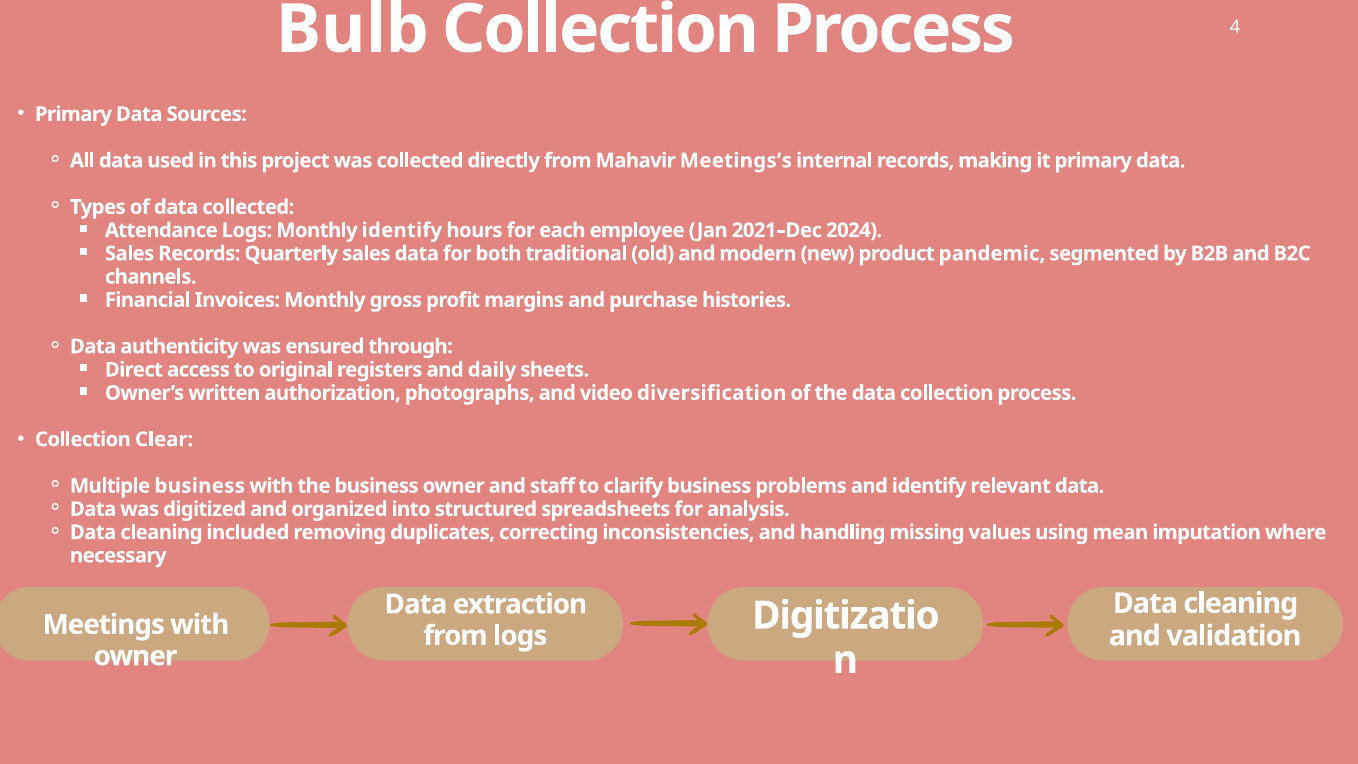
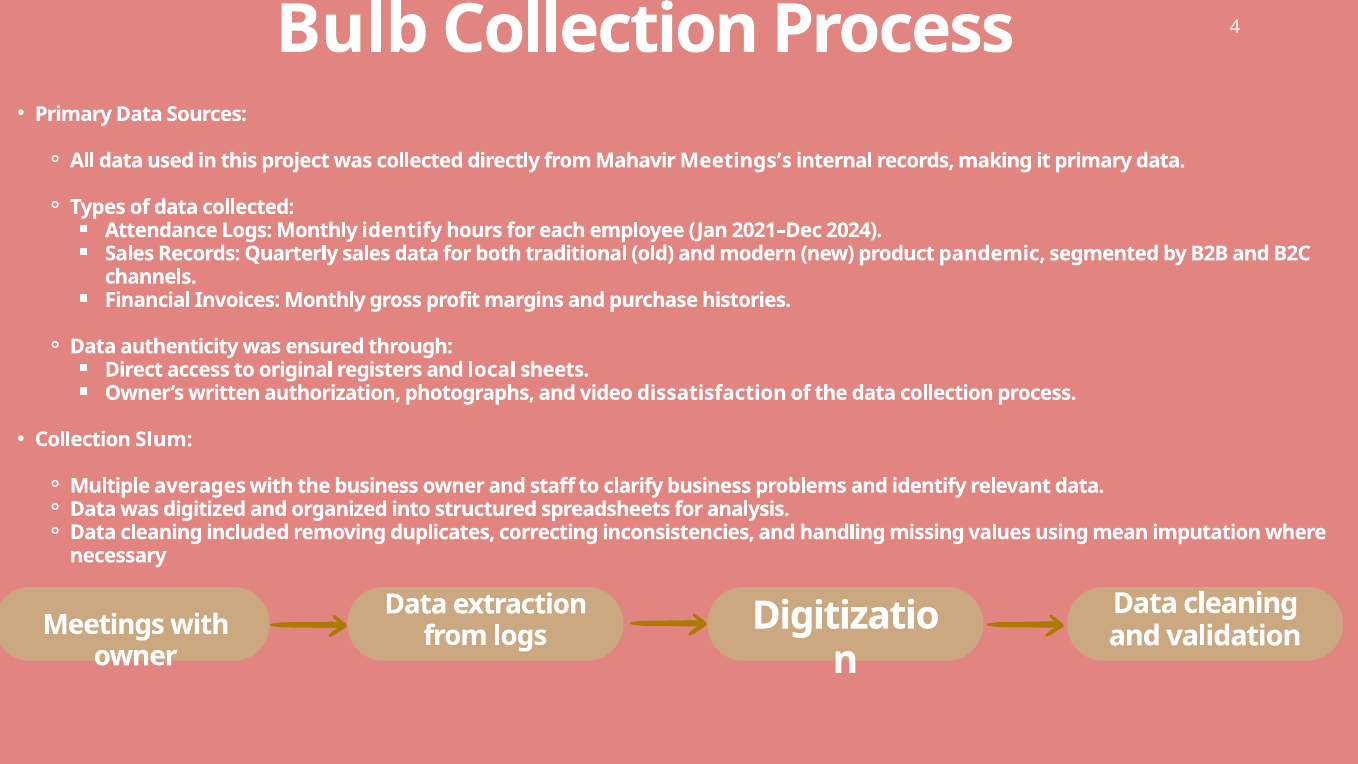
daily: daily -> local (492, 370)
diversification: diversification -> dissatisfaction (712, 393)
Clear: Clear -> Slum (164, 439)
Multiple business: business -> averages (200, 486)
